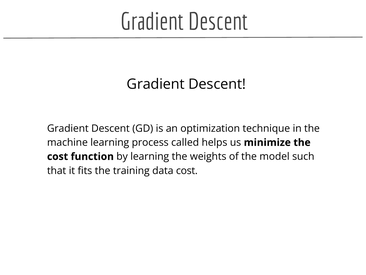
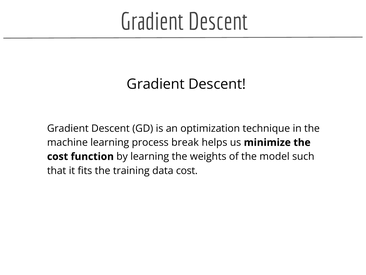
called: called -> break (185, 142)
